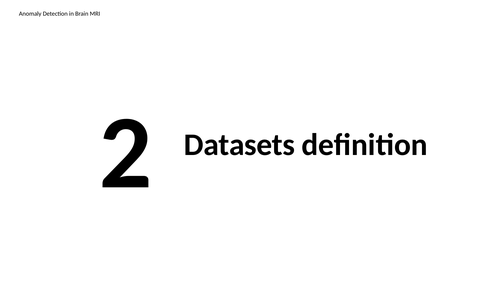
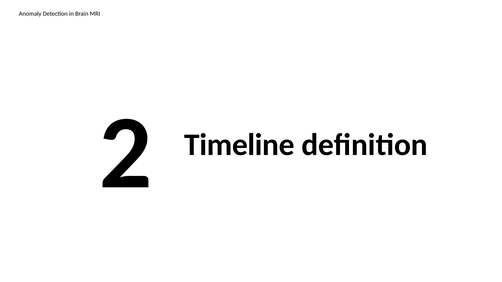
Datasets: Datasets -> Timeline (239, 145)
